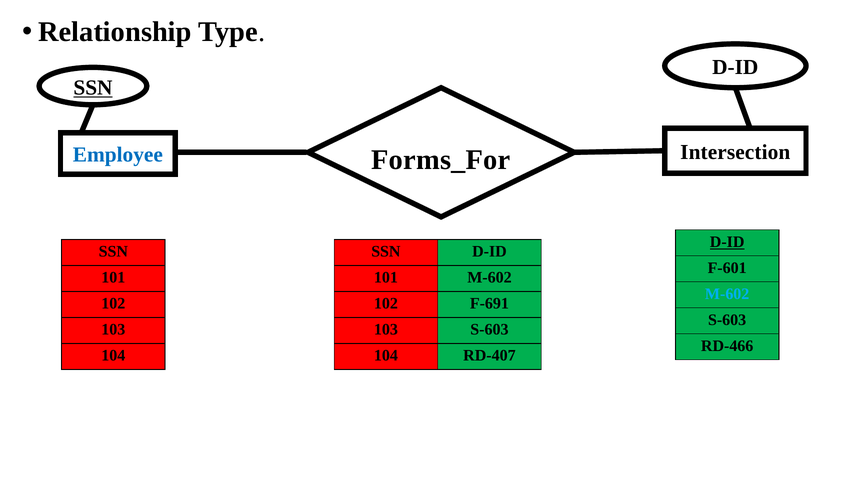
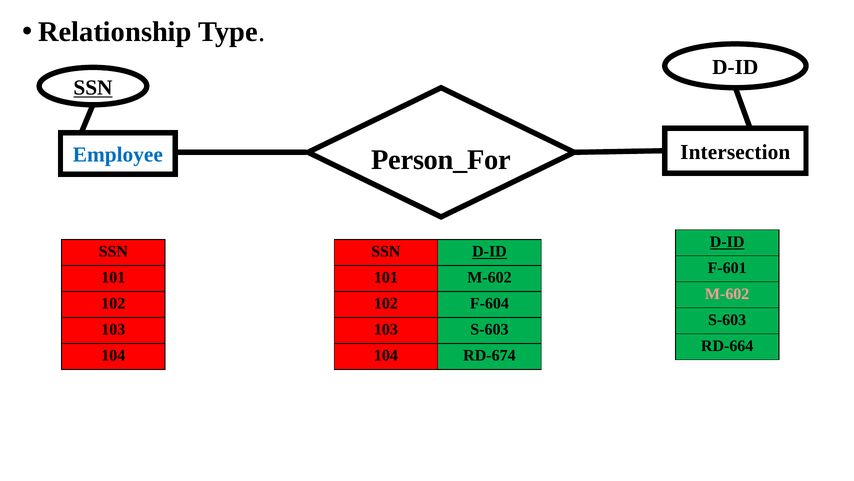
Forms_For: Forms_For -> Person_For (441, 160)
D-ID underline: none -> present (489, 251)
M-602 colour: light blue -> pink (727, 294)
F-691: F-691 -> F-604 (489, 303)
RD-466: RD-466 -> RD-664 (727, 346)
RD-407: RD-407 -> RD-674 (489, 355)
